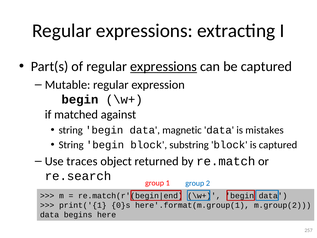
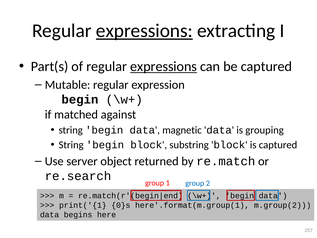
expressions underline: none -> present (144, 31)
mistakes: mistakes -> grouping (265, 130)
traces: traces -> server (82, 161)
